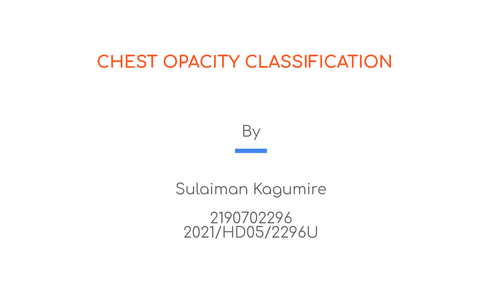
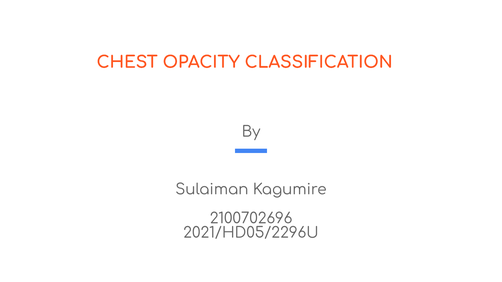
2190702296: 2190702296 -> 2100702696 (251, 219)
